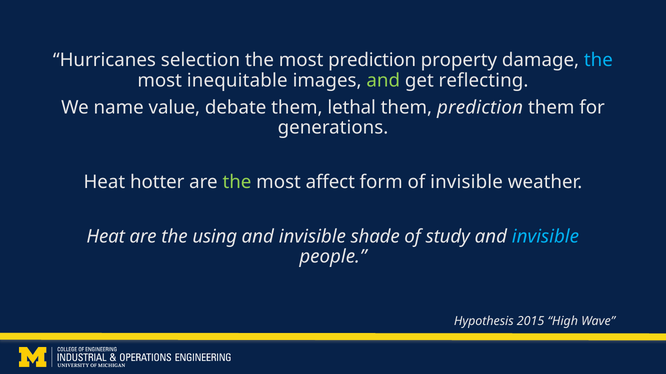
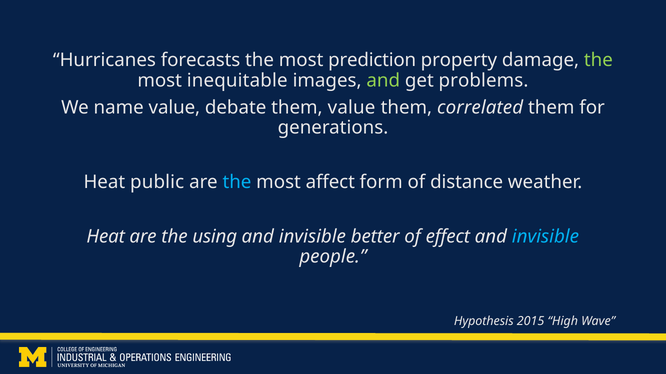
selection: selection -> forecasts (201, 60)
the colour: light blue -> light green (598, 60)
reflecting: reflecting -> problems (484, 81)
them lethal: lethal -> value (352, 108)
them prediction: prediction -> correlated (480, 108)
hotter: hotter -> public (157, 182)
the colour: light green -> light blue (237, 182)
of invisible: invisible -> distance (467, 182)
shade: shade -> better (375, 237)
study: study -> effect (448, 237)
